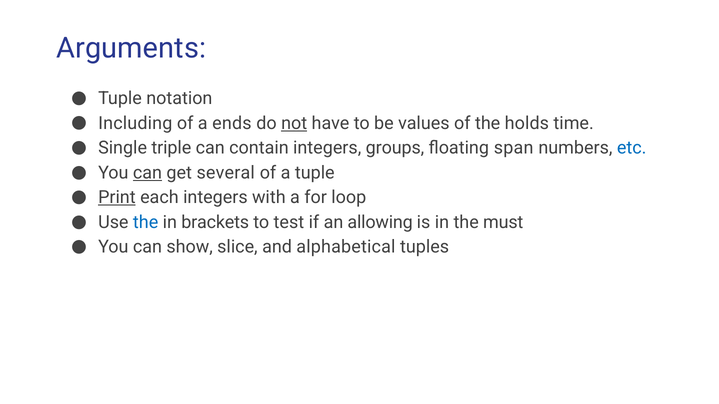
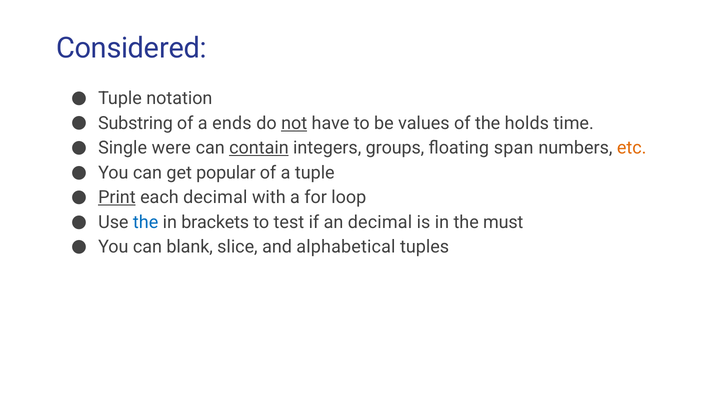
Arguments: Arguments -> Considered (131, 48)
Including: Including -> Substring (135, 123)
triple: triple -> were (171, 148)
contain underline: none -> present (259, 148)
etc colour: blue -> orange (632, 148)
can underline: present -> none (147, 173)
several: several -> popular (226, 173)
each integers: integers -> decimal (215, 198)
an allowing: allowing -> decimal (380, 222)
show: show -> blank (190, 247)
